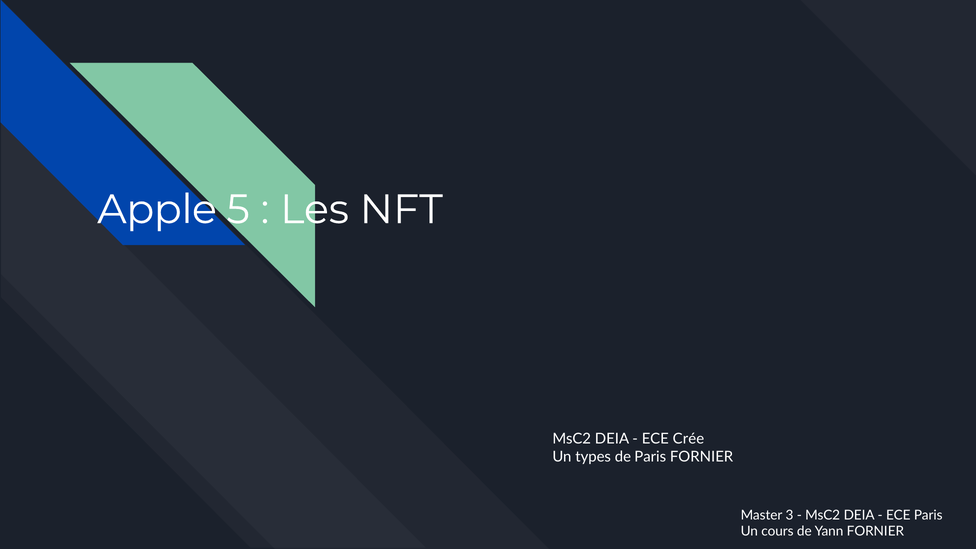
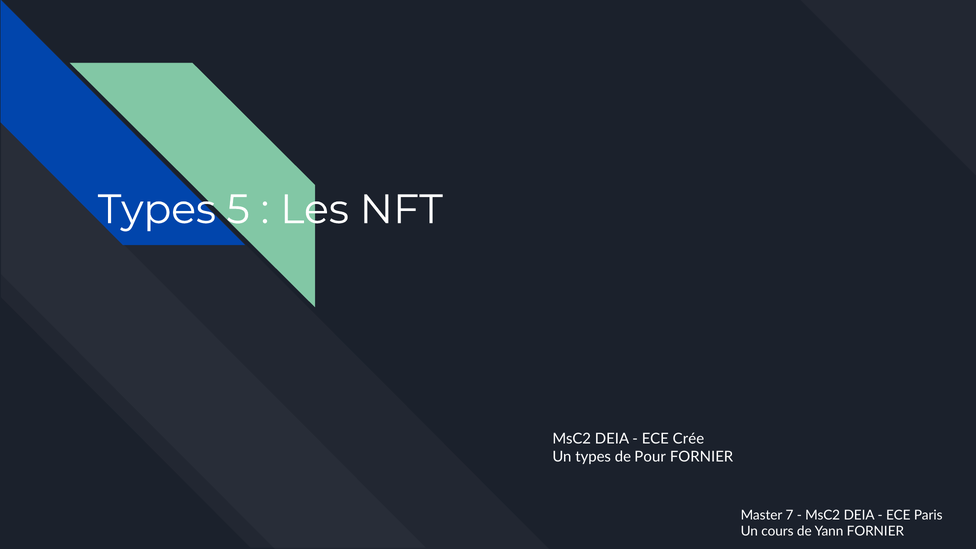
Apple: Apple -> Types (157, 210)
de Paris: Paris -> Pour (650, 457)
3: 3 -> 7 (789, 515)
